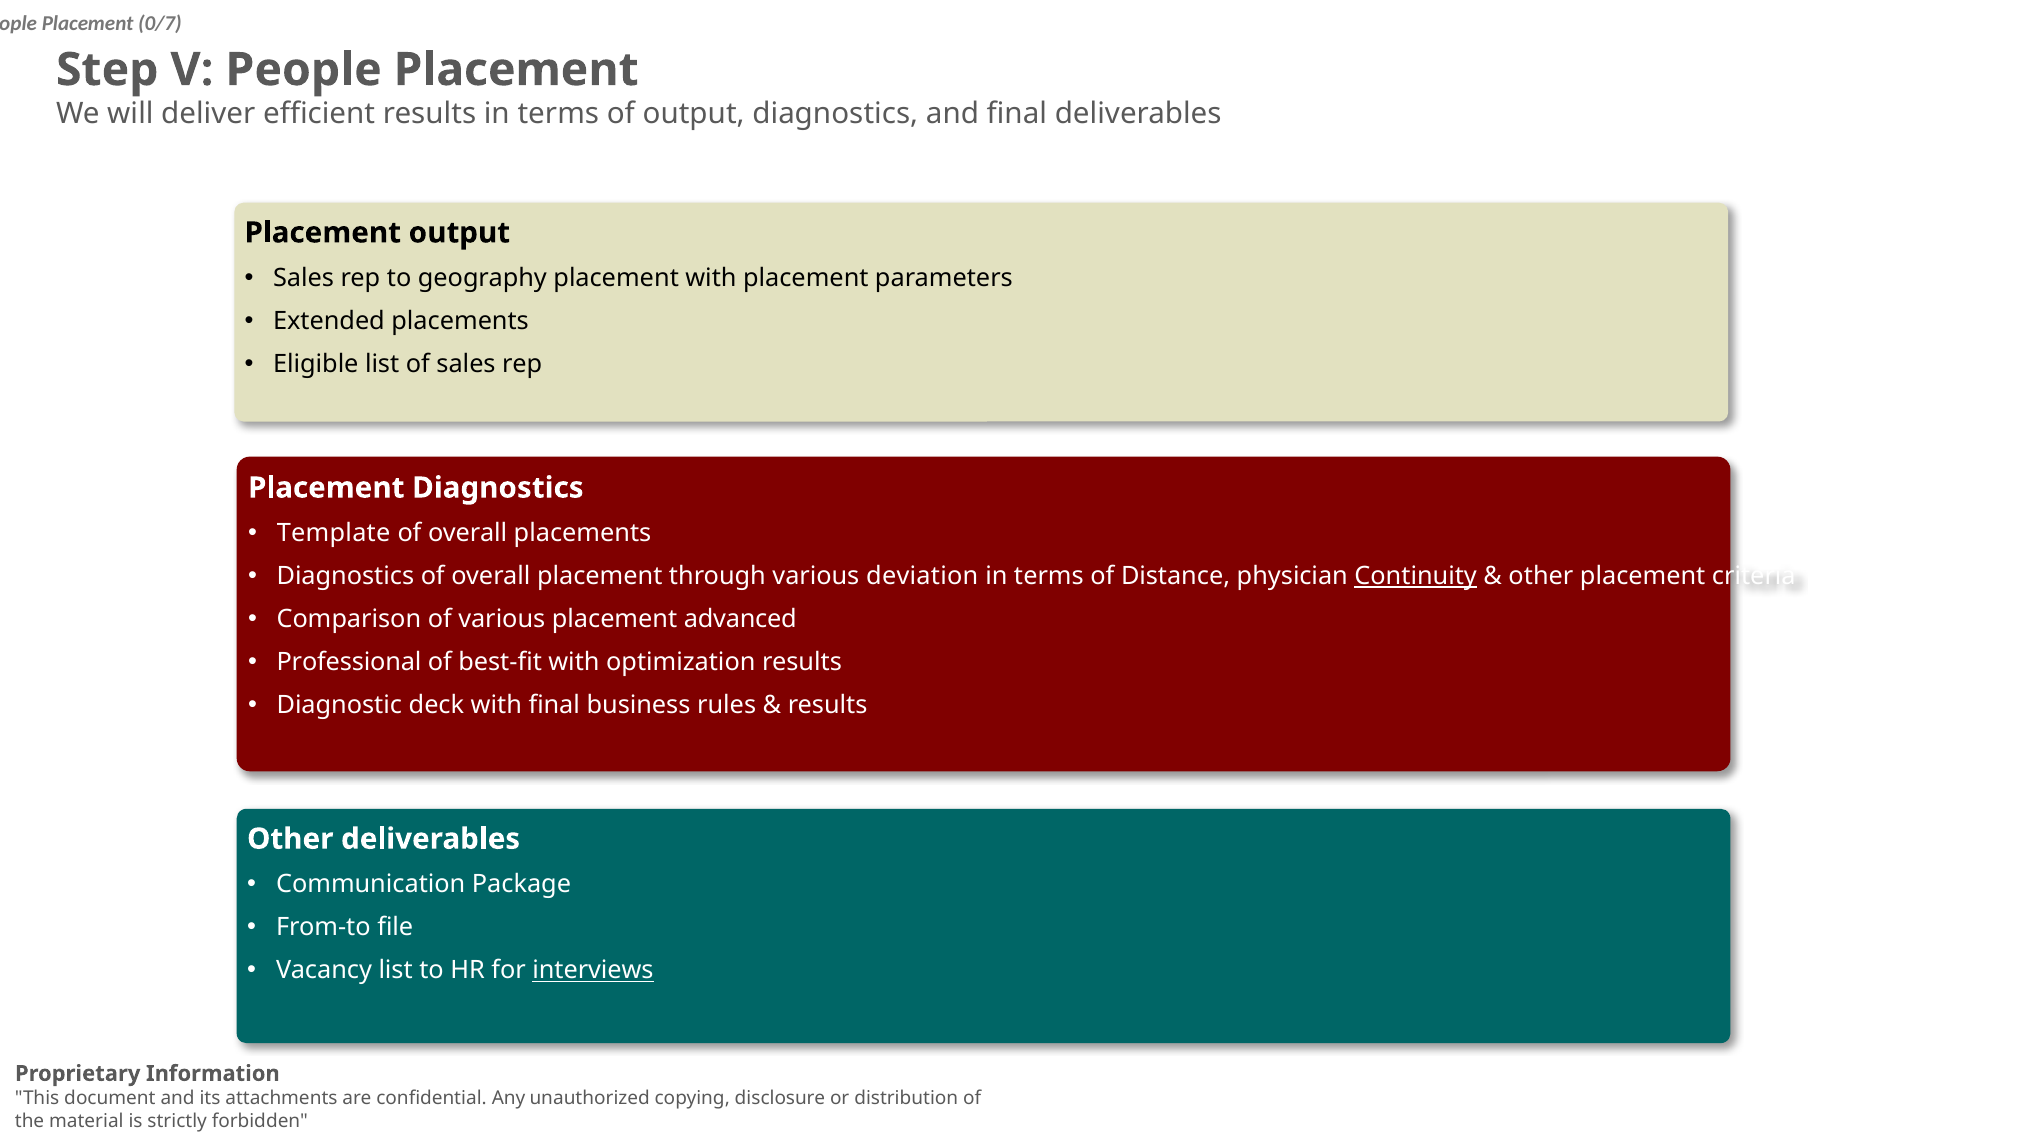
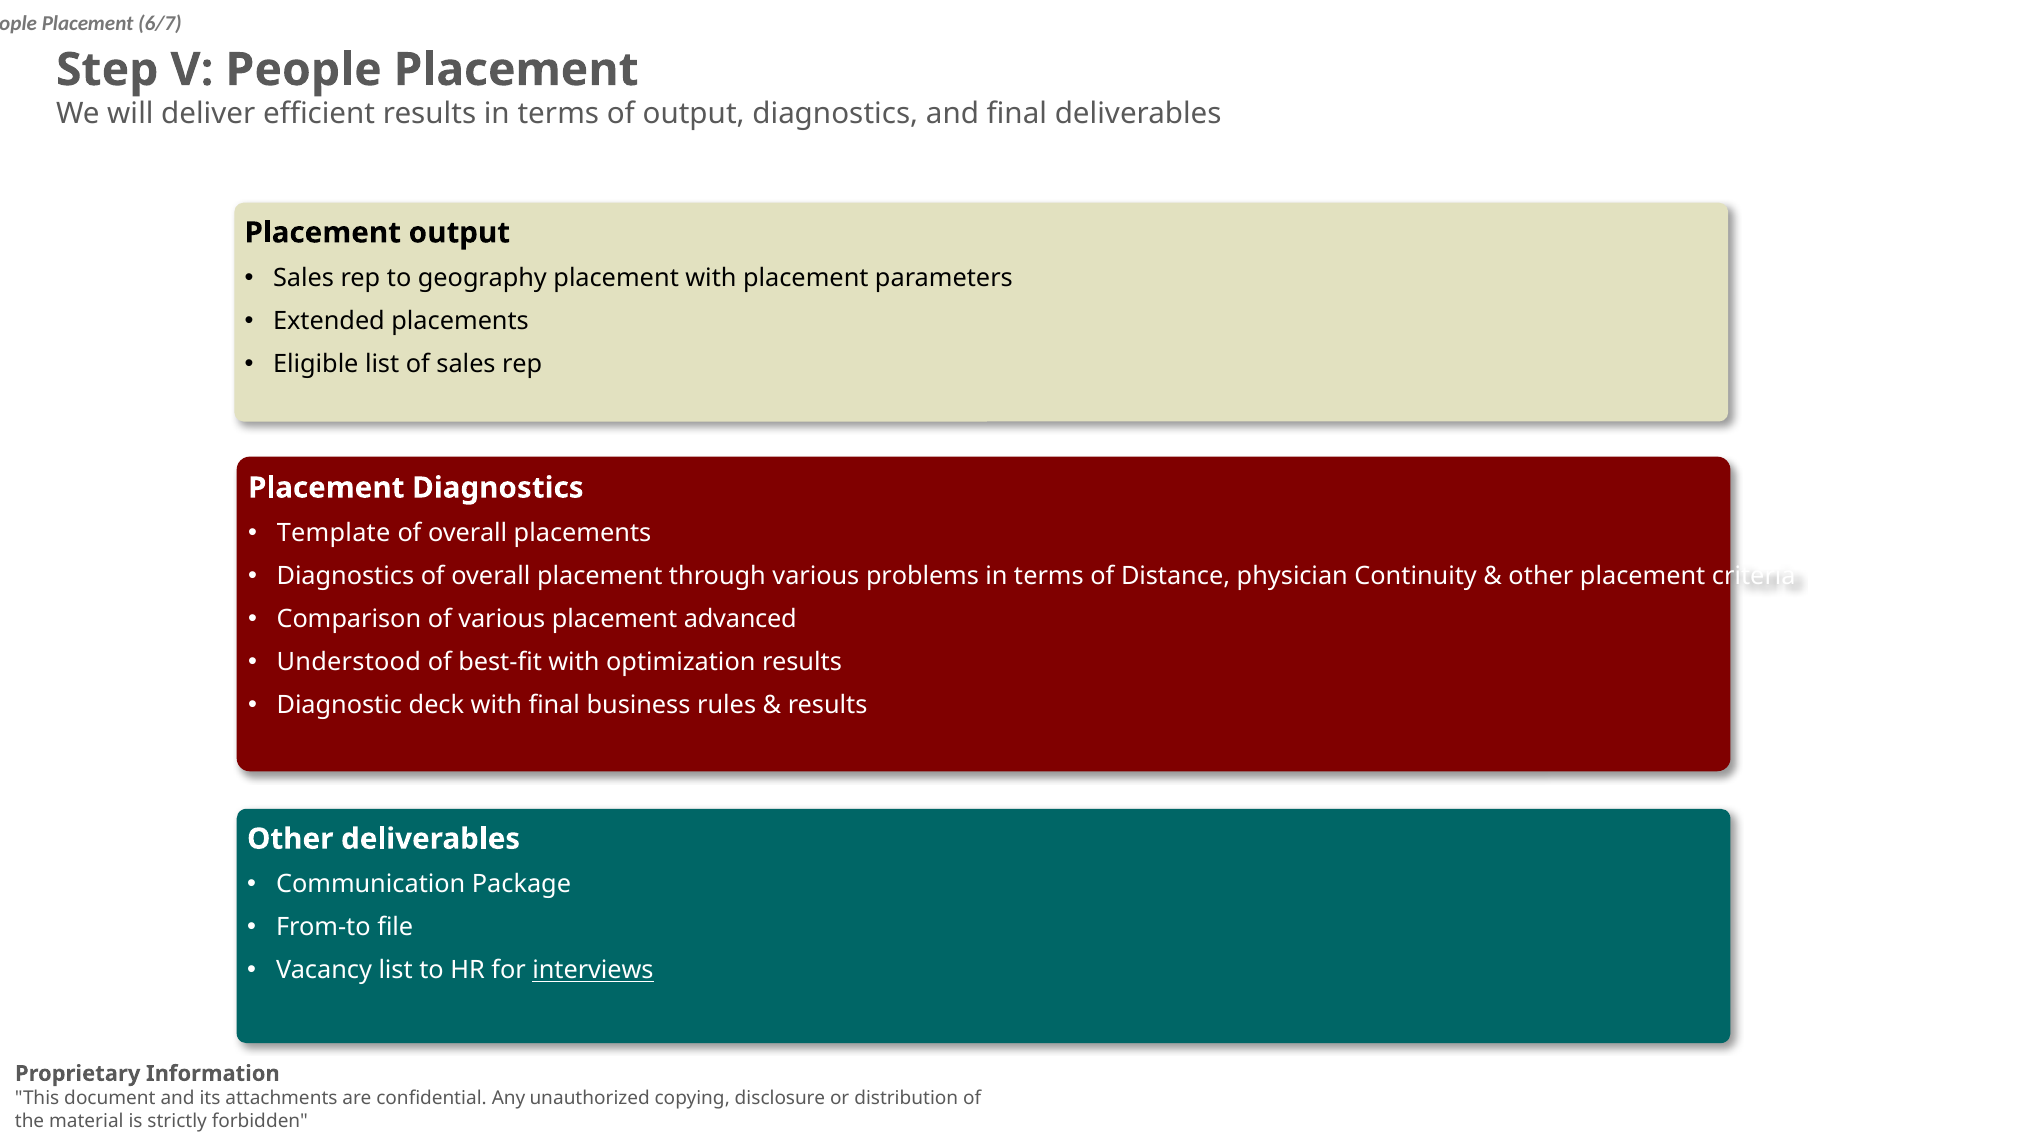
0/7: 0/7 -> 6/7 (160, 23)
deviation: deviation -> problems (922, 576)
Continuity underline: present -> none (1416, 576)
Professional: Professional -> Understood (349, 663)
